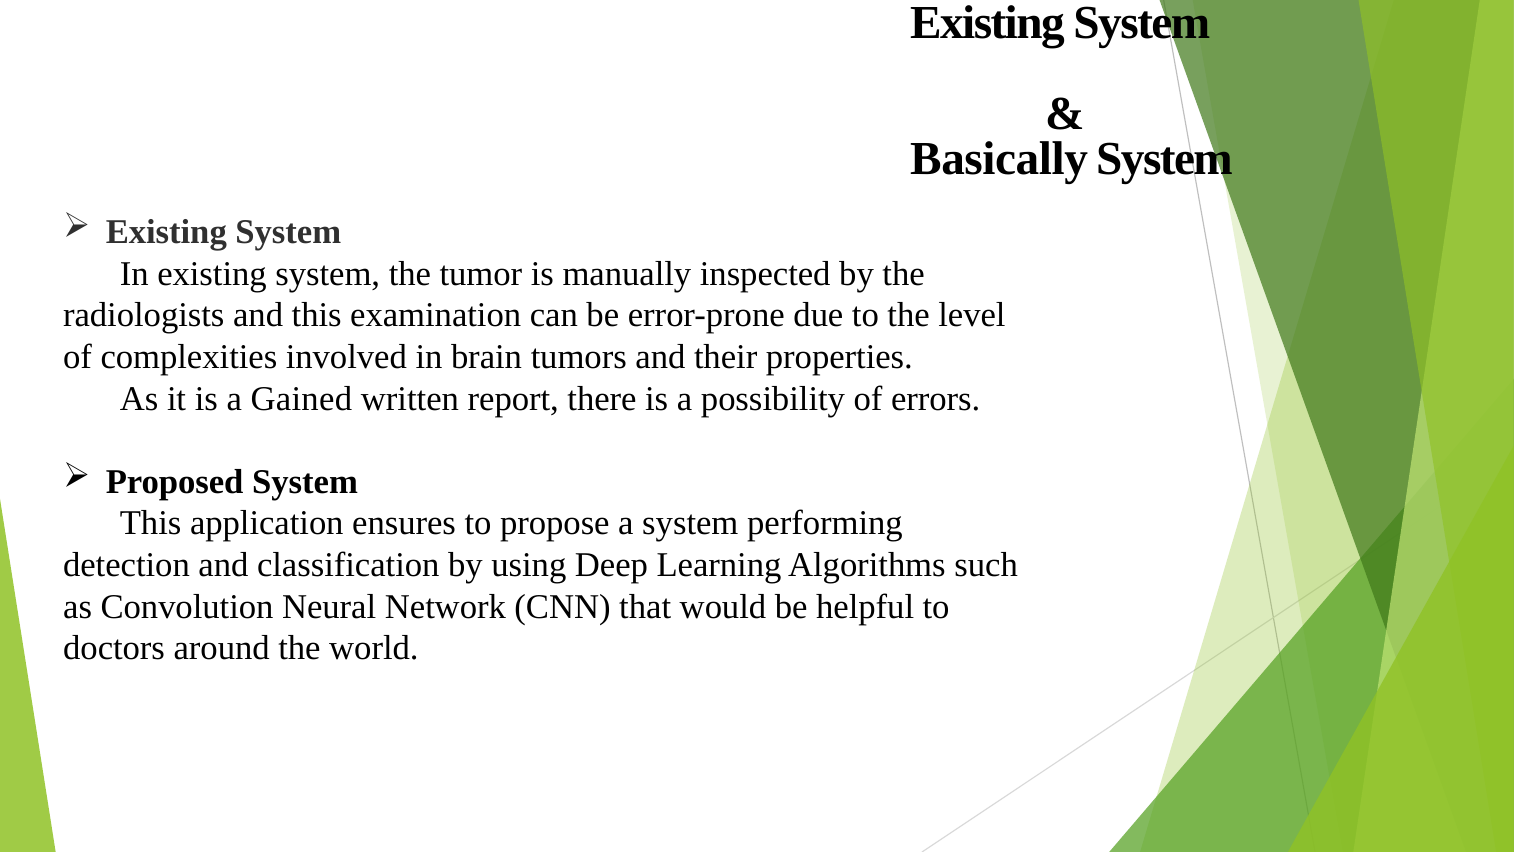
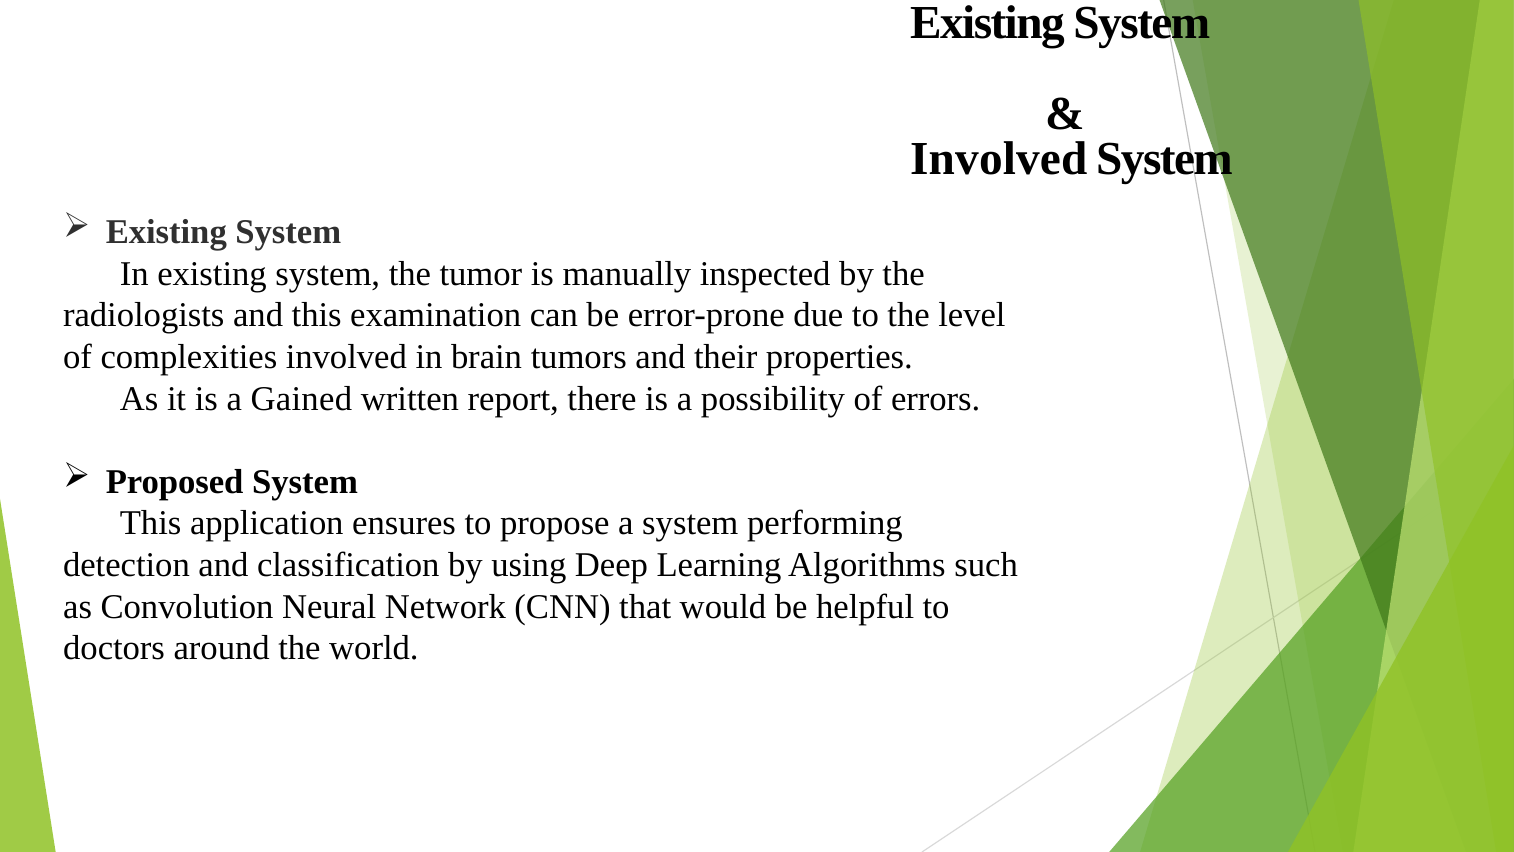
Basically: Basically -> Involved (999, 159)
